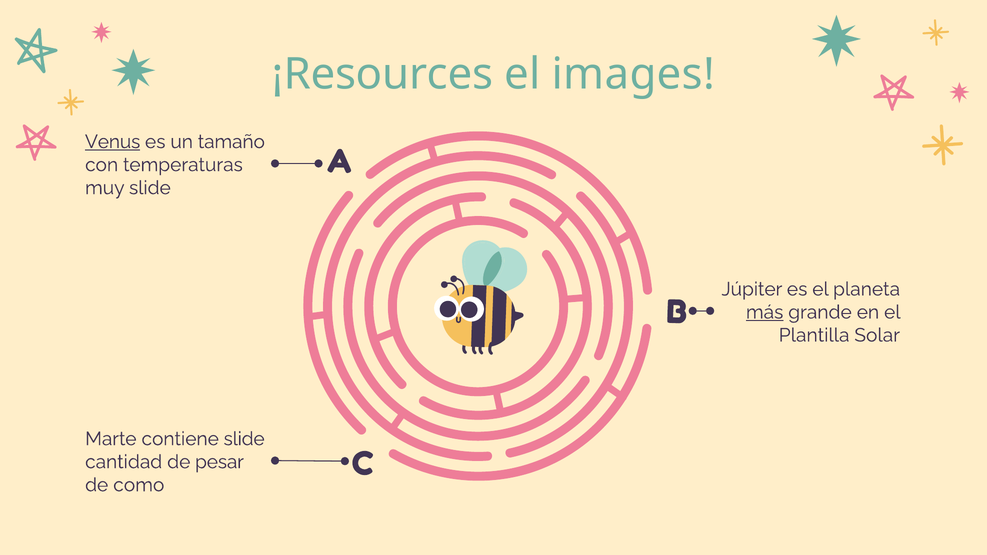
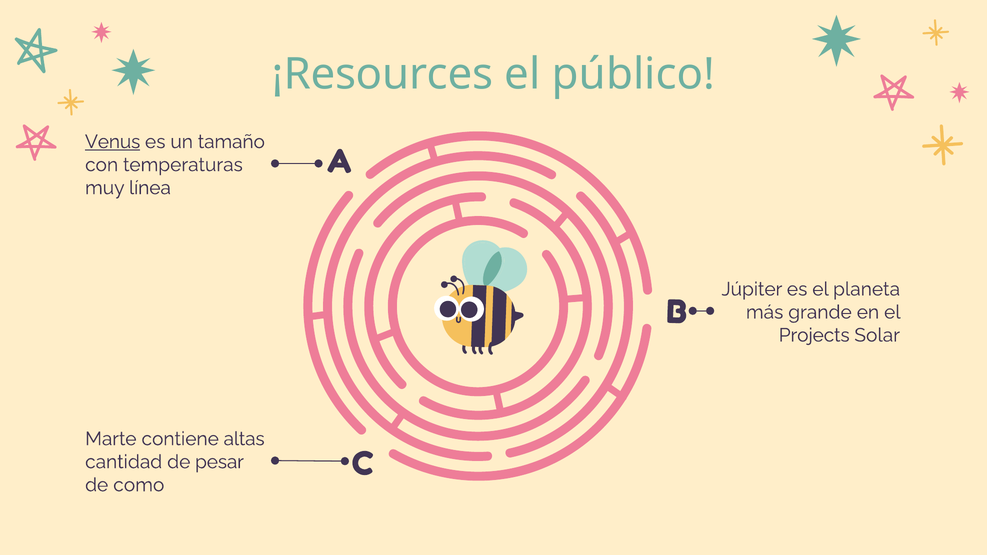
images: images -> público (634, 74)
muy slide: slide -> línea (150, 188)
más underline: present -> none (765, 312)
Plantilla: Plantilla -> Projects (814, 335)
contiene slide: slide -> altas (244, 439)
